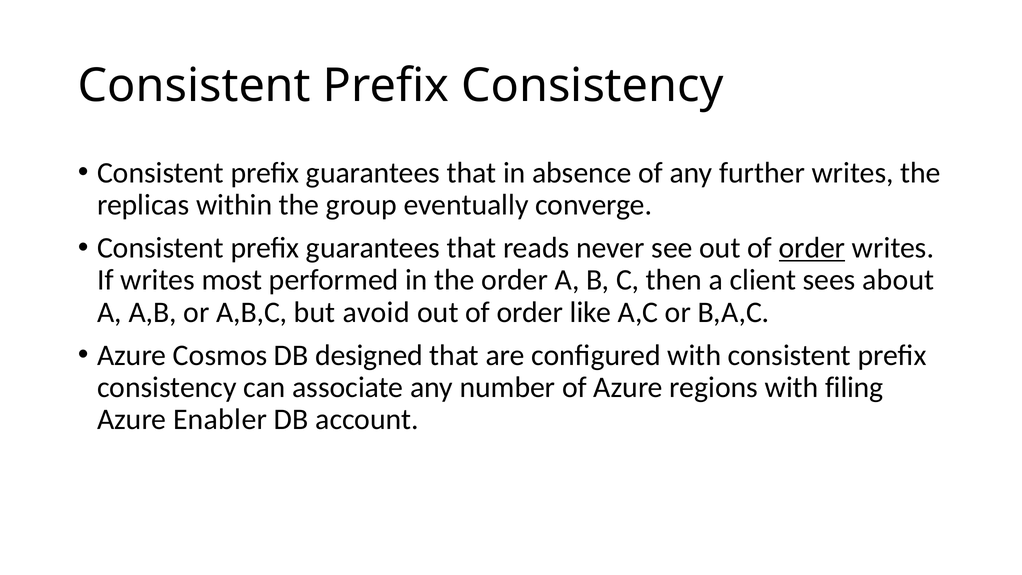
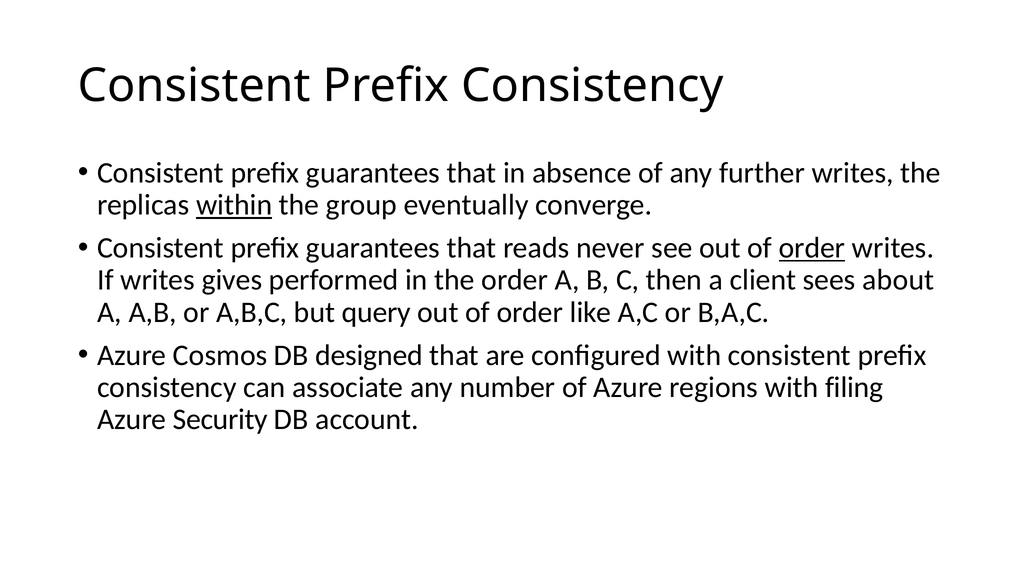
within underline: none -> present (234, 205)
most: most -> gives (232, 280)
avoid: avoid -> query (376, 312)
Enabler: Enabler -> Security (220, 419)
